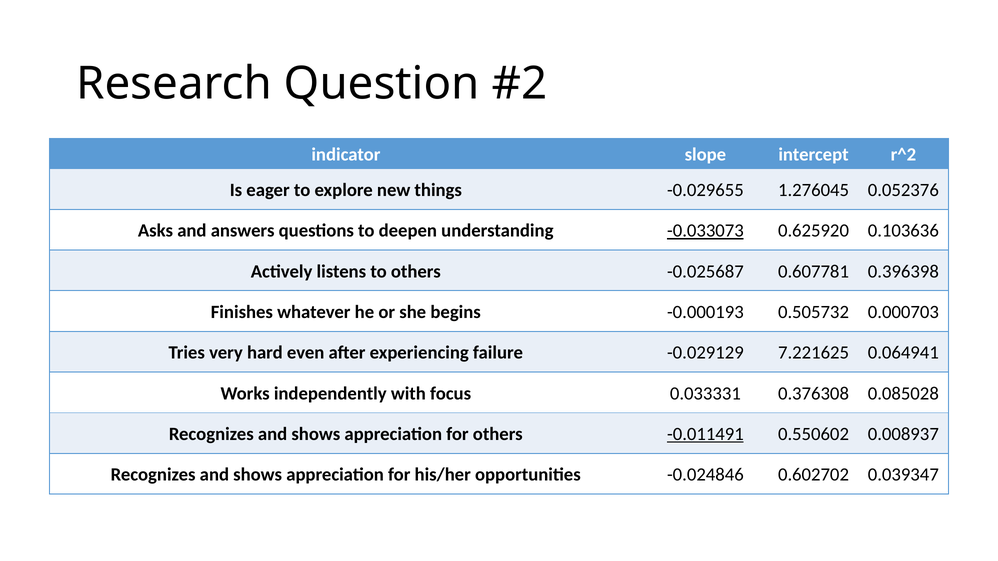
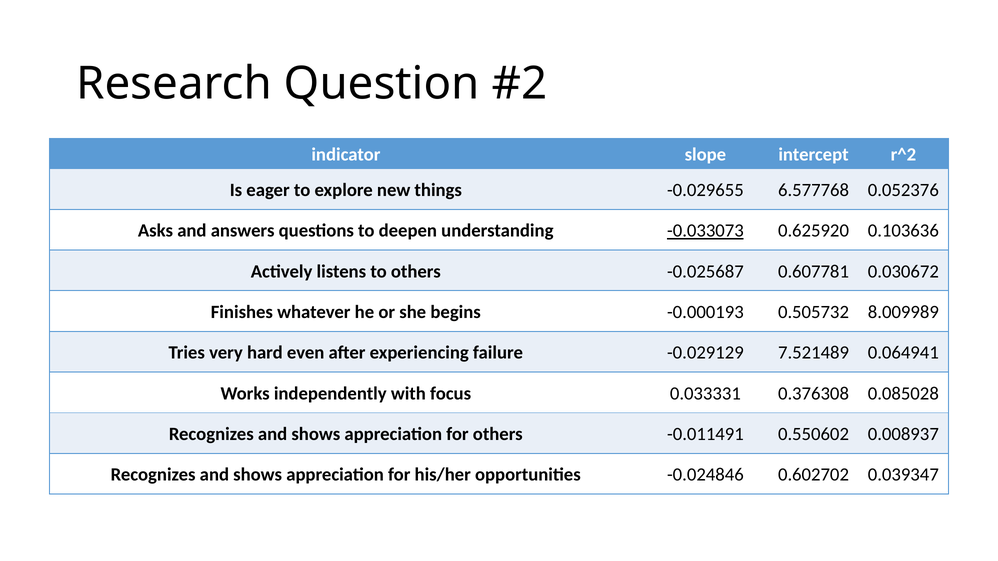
1.276045: 1.276045 -> 6.577768 (814, 190)
0.396398: 0.396398 -> 0.030672 (903, 272)
0.000703: 0.000703 -> 8.009989 (903, 312)
7.221625: 7.221625 -> 7.521489 (814, 353)
-0.011491 underline: present -> none (705, 434)
